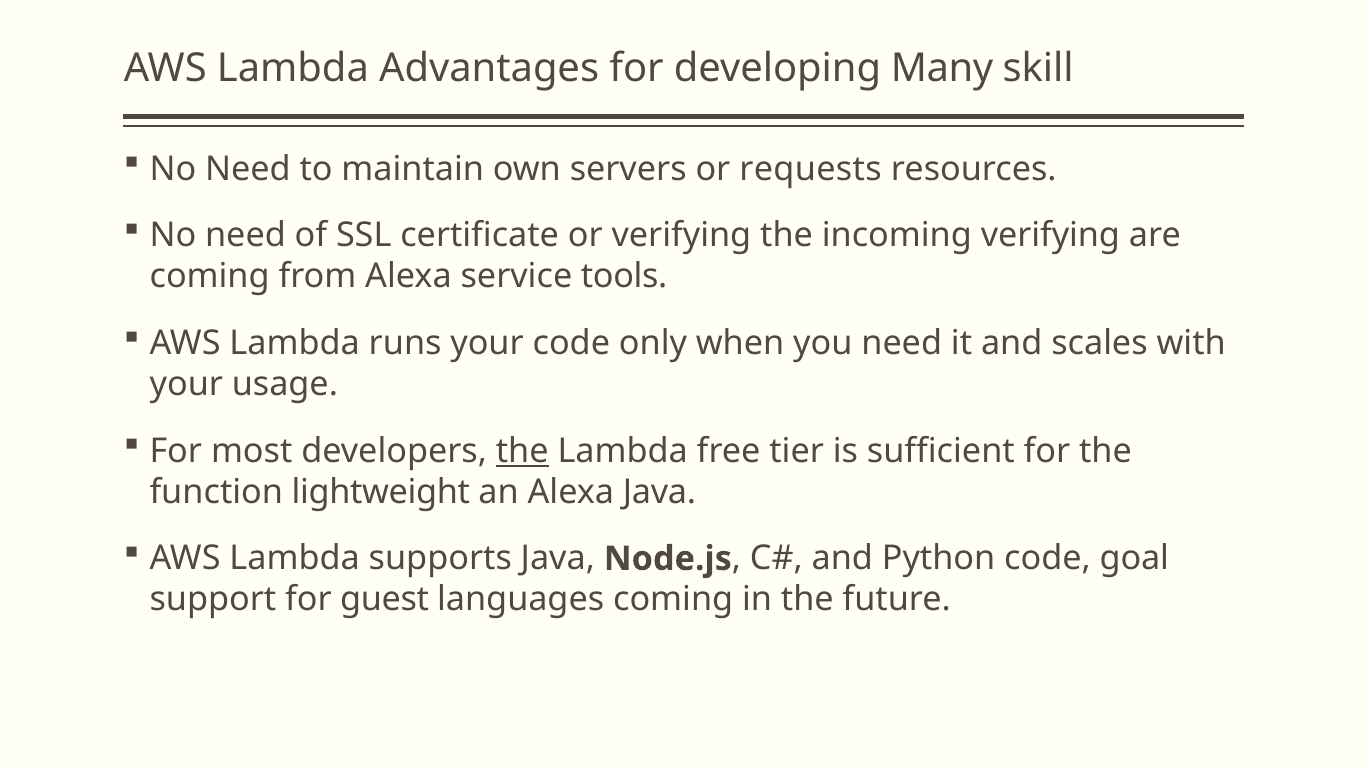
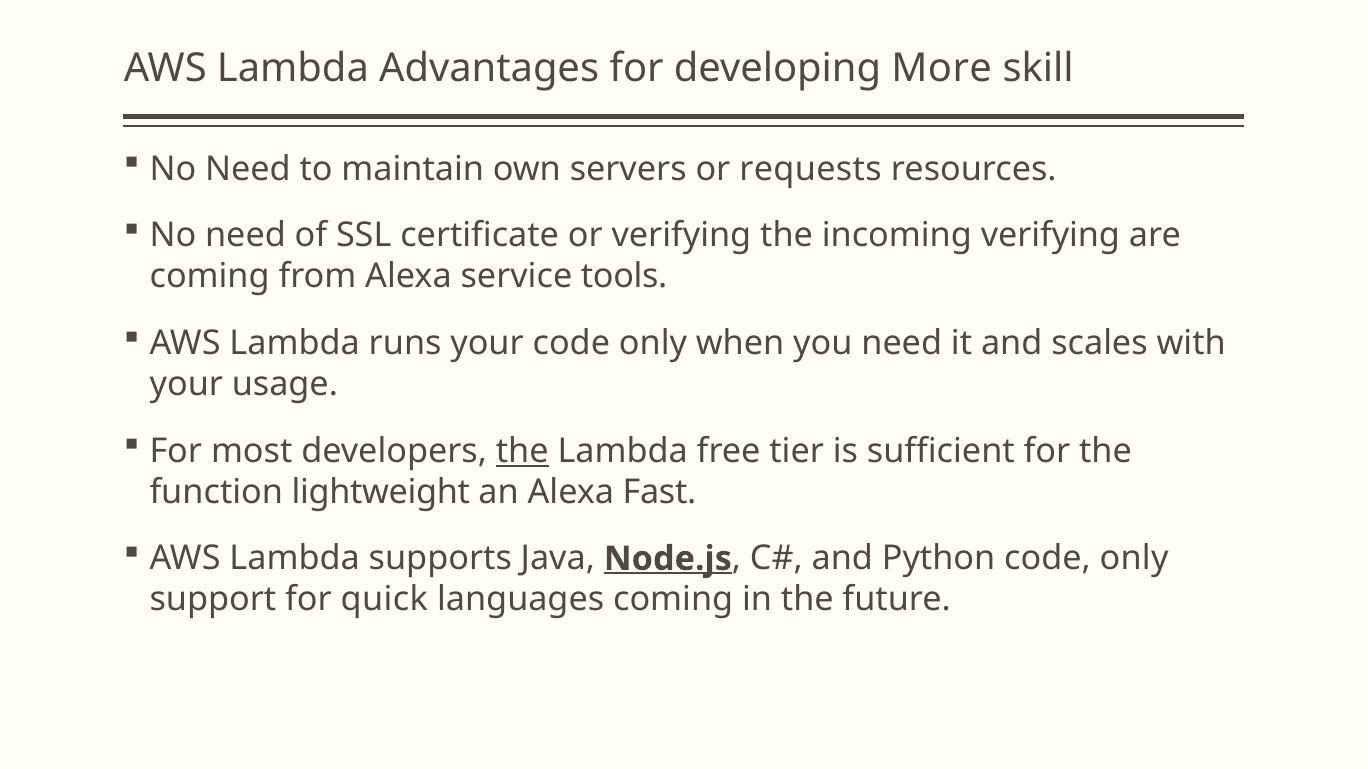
Many: Many -> More (942, 69)
Alexa Java: Java -> Fast (659, 492)
Node.js underline: none -> present (668, 559)
Python code goal: goal -> only (1134, 559)
guest: guest -> quick (384, 600)
